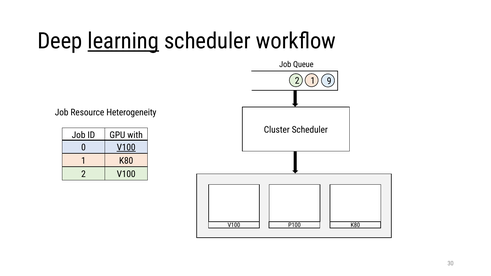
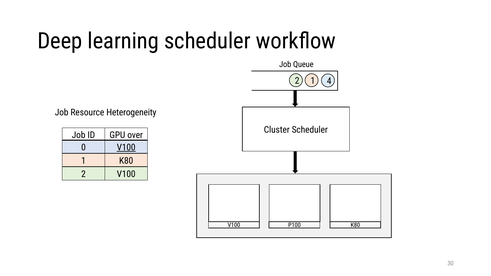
learning underline: present -> none (123, 41)
9: 9 -> 4 (329, 81)
with: with -> over (135, 135)
